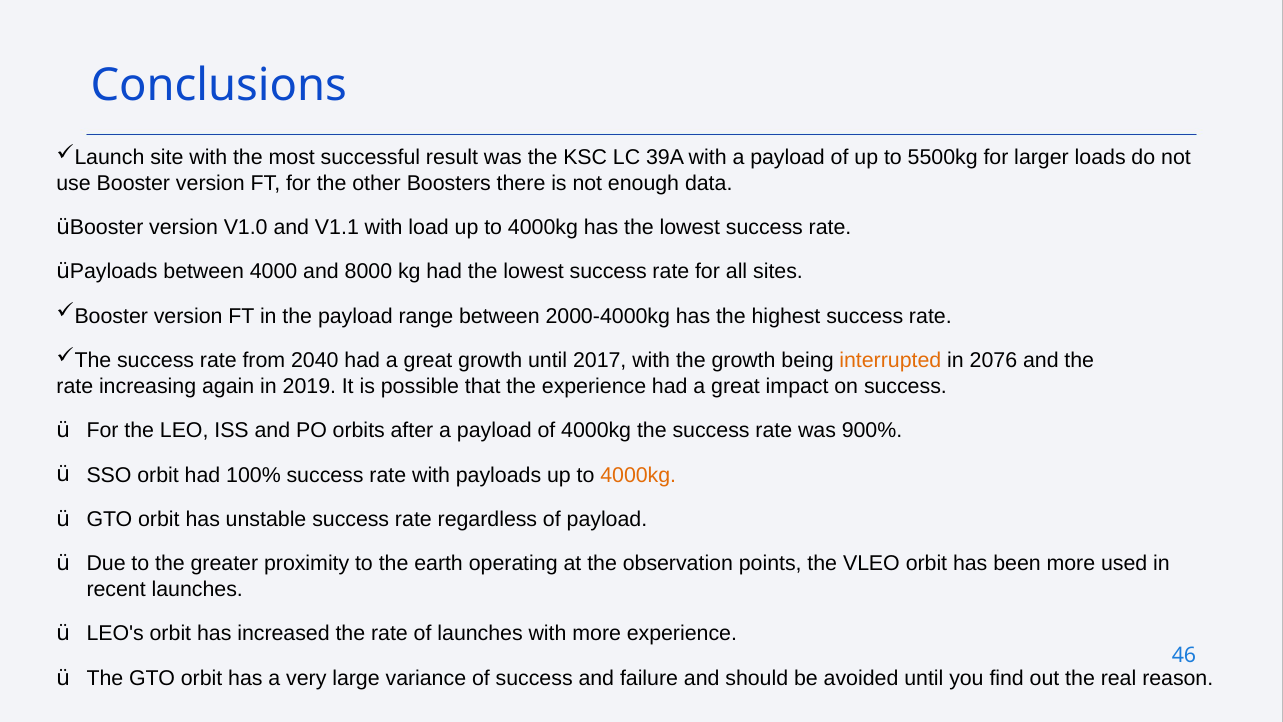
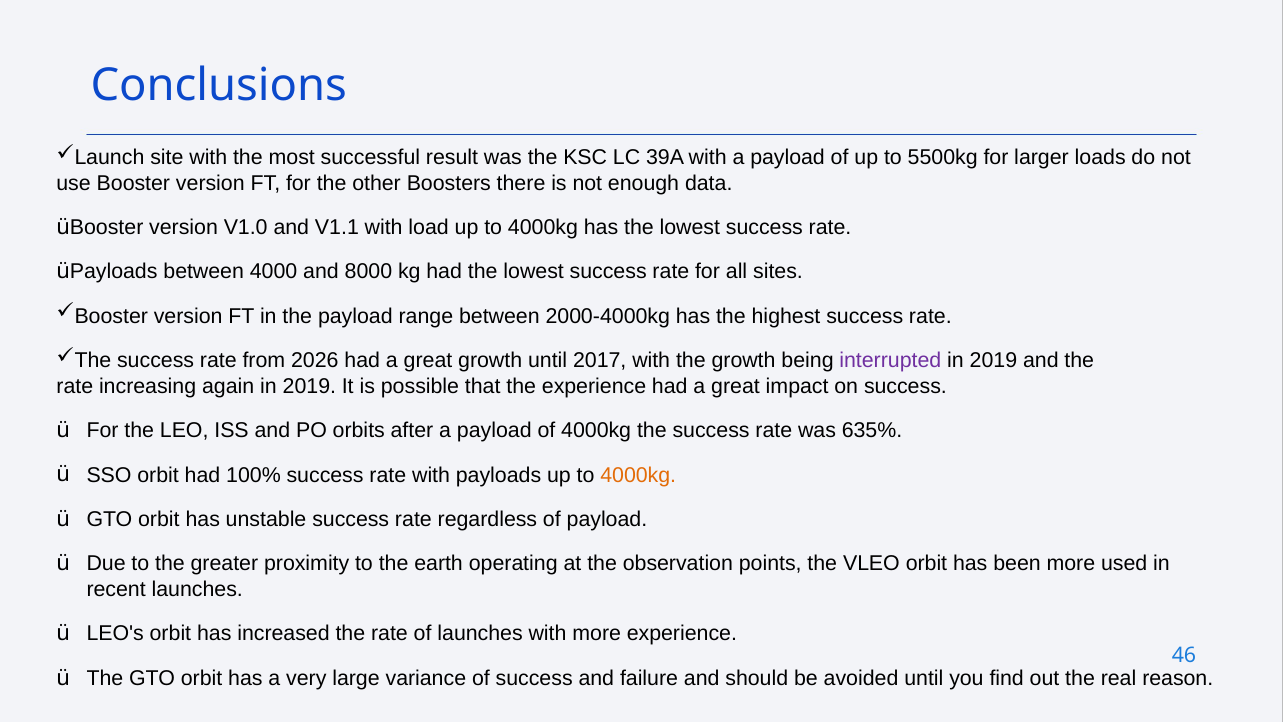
2040: 2040 -> 2026 (315, 360)
interrupted colour: orange -> purple (890, 360)
2076: 2076 -> 2019 (993, 360)
900%: 900% -> 635% (872, 430)
